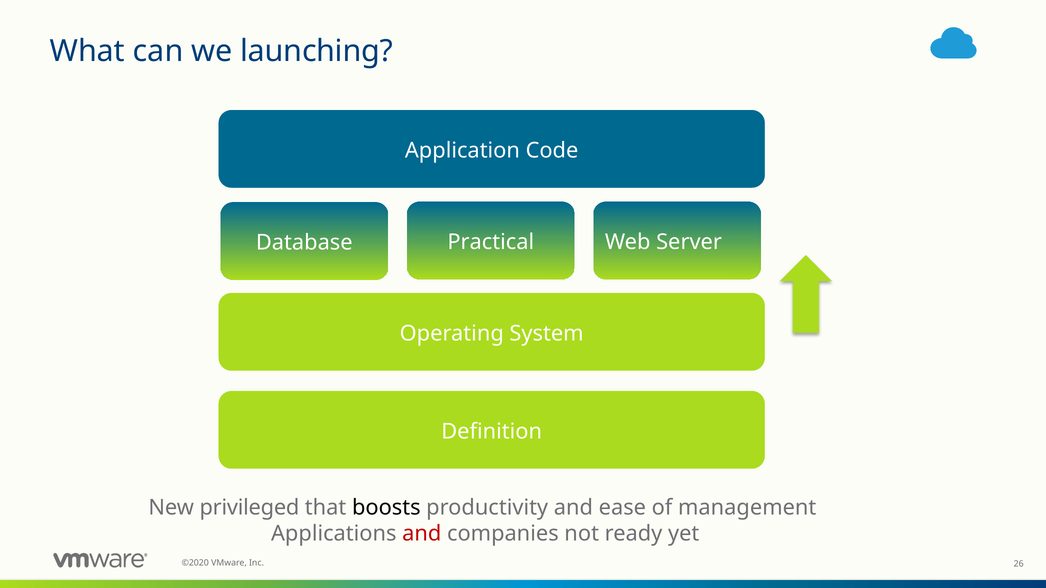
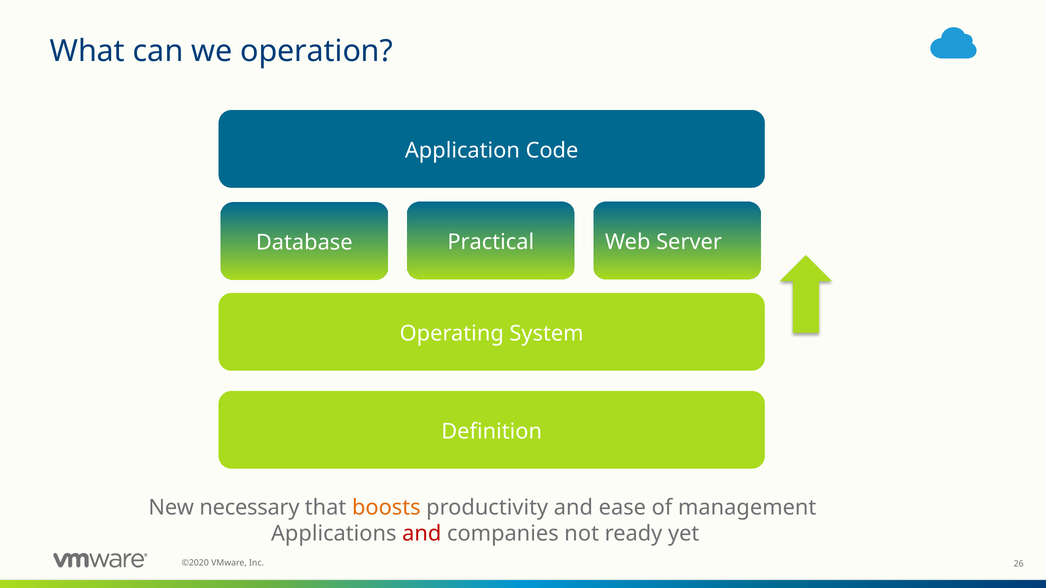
launching: launching -> operation (317, 51)
privileged: privileged -> necessary (249, 508)
boosts colour: black -> orange (386, 508)
